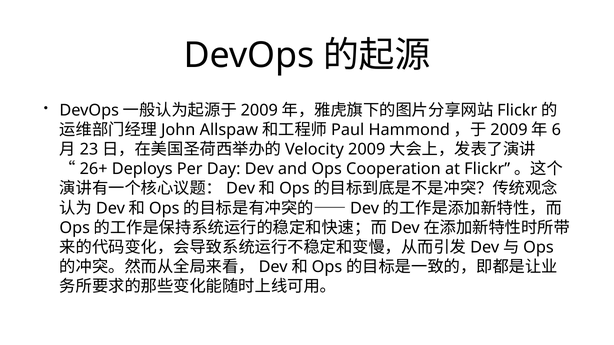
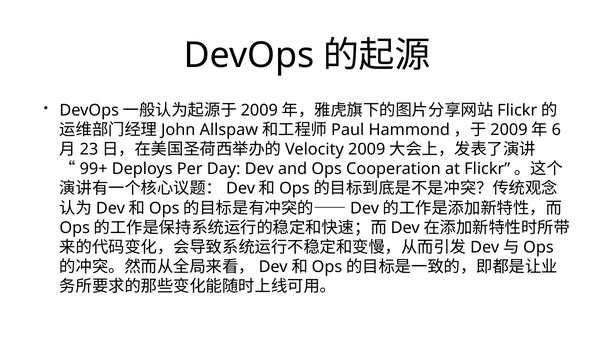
26+: 26+ -> 99+ (94, 169)
